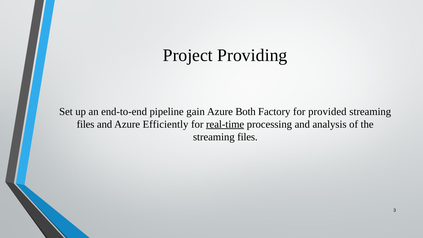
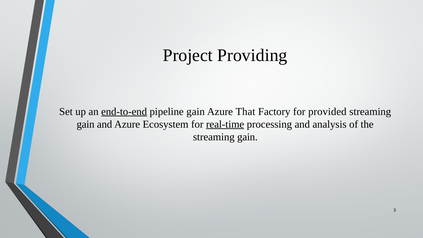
end-to-end underline: none -> present (124, 112)
Both: Both -> That (245, 112)
files: files -> gain (86, 124)
Efficiently: Efficiently -> Ecosystem (166, 124)
files: files -> gain (247, 137)
